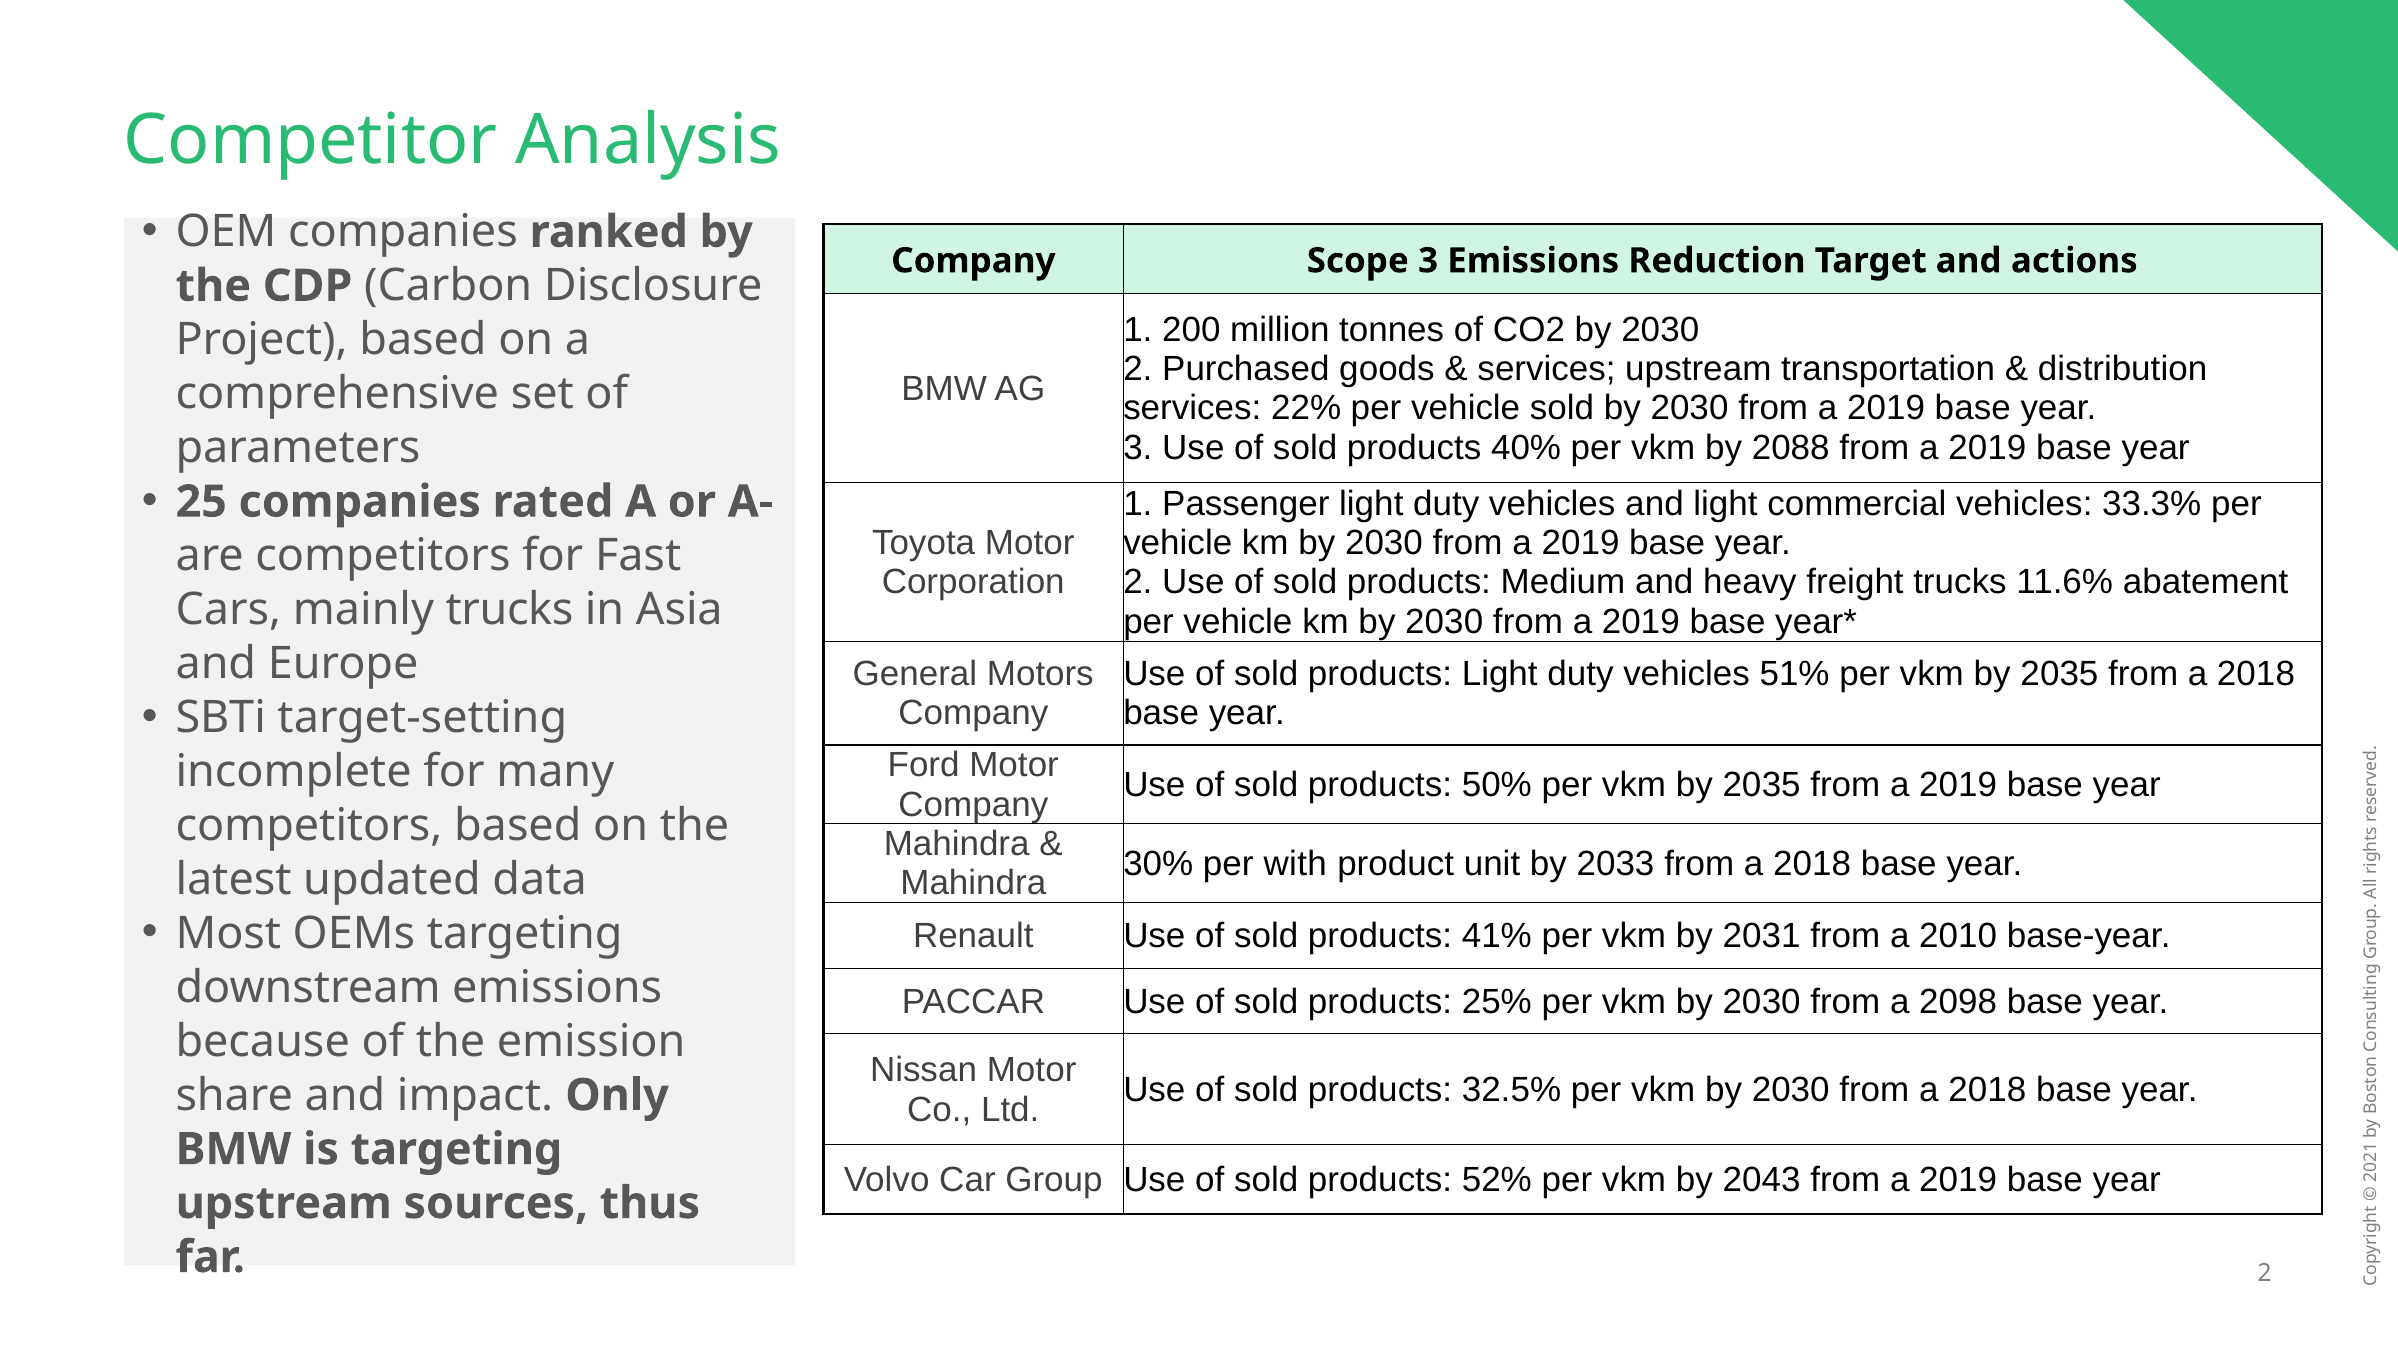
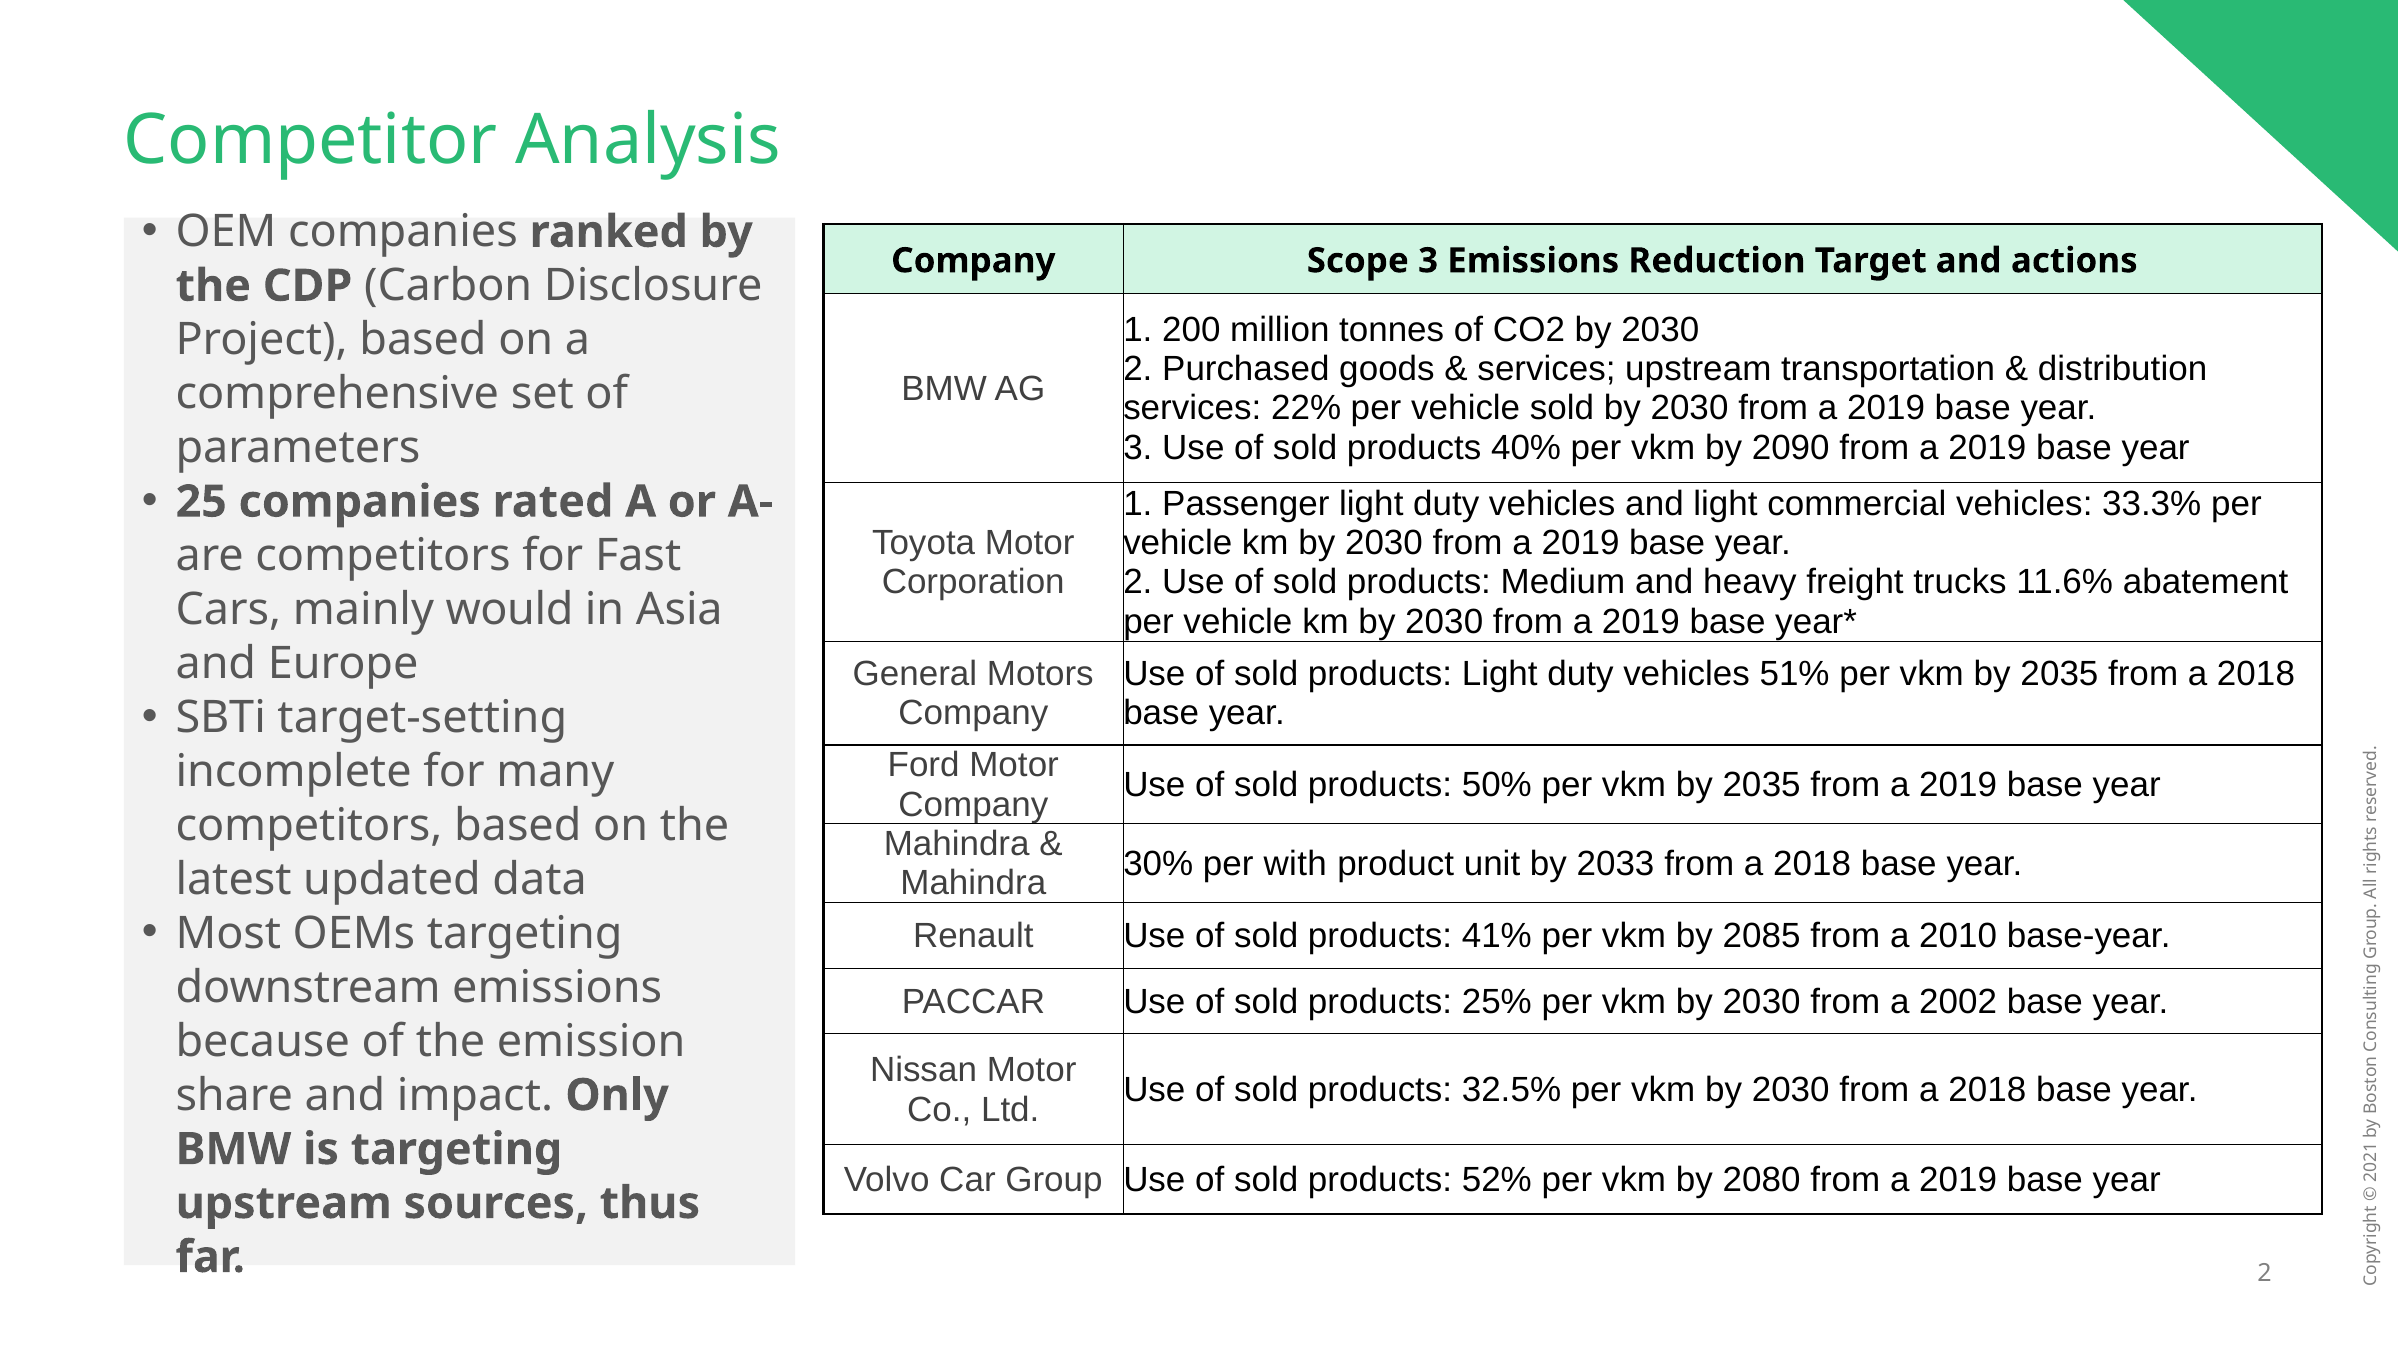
2088: 2088 -> 2090 (1791, 447)
mainly trucks: trucks -> would (509, 610)
2031: 2031 -> 2085 (1762, 936)
2098: 2098 -> 2002 (1958, 1001)
2043: 2043 -> 2080 (1762, 1180)
